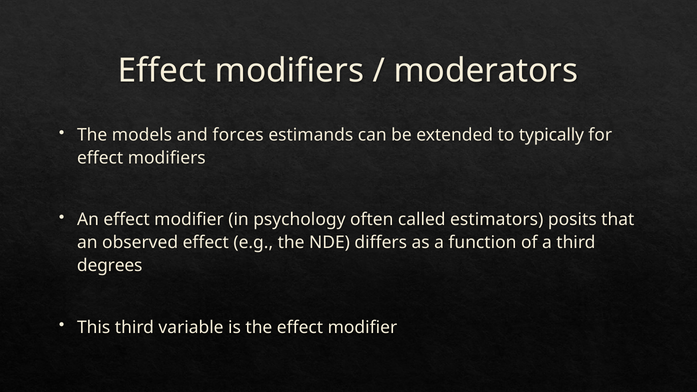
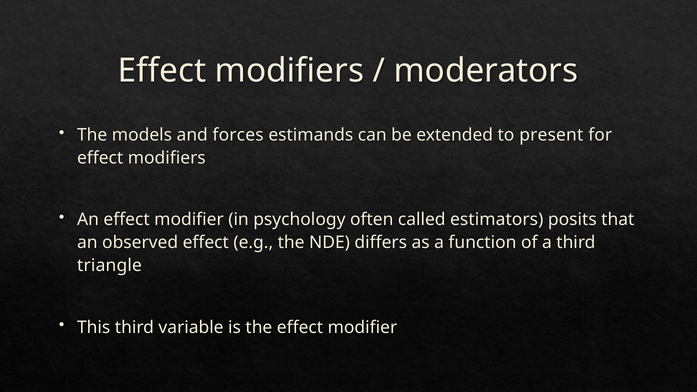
typically: typically -> present (551, 135)
degrees: degrees -> triangle (110, 266)
